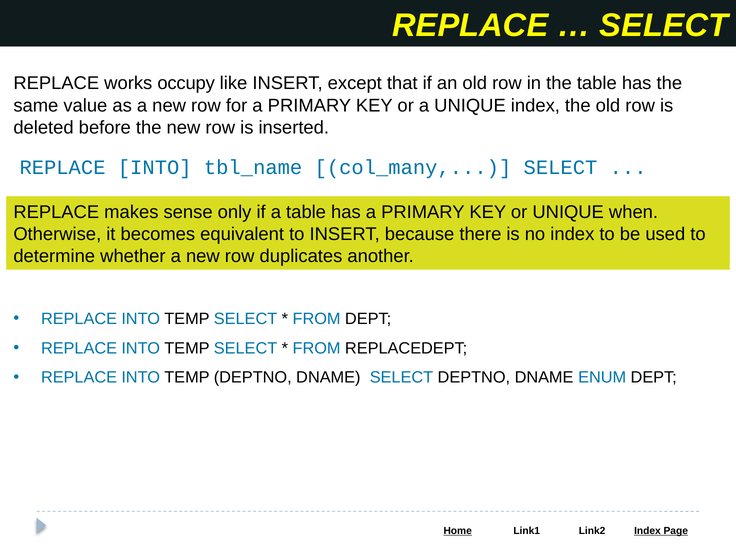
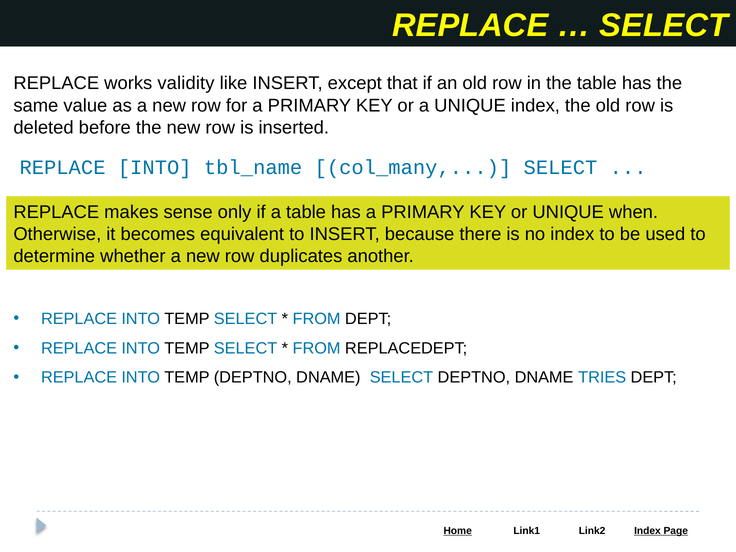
occupy: occupy -> validity (186, 83)
ENUM: ENUM -> TRIES (602, 378)
